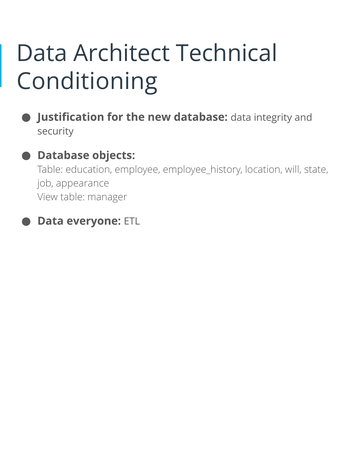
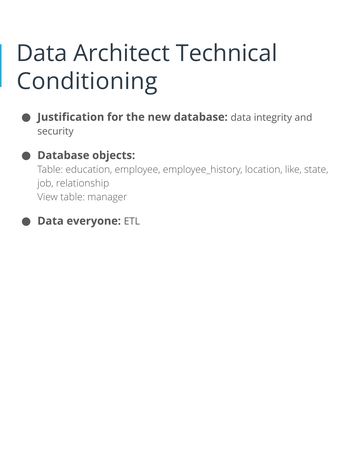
will: will -> like (293, 170)
appearance: appearance -> relationship (83, 183)
